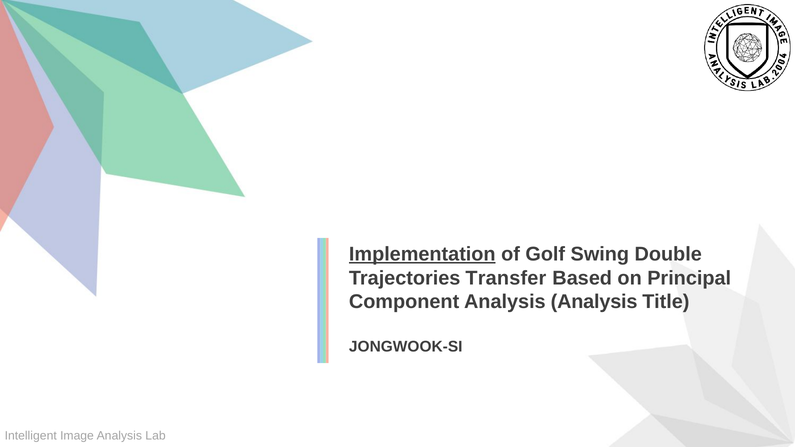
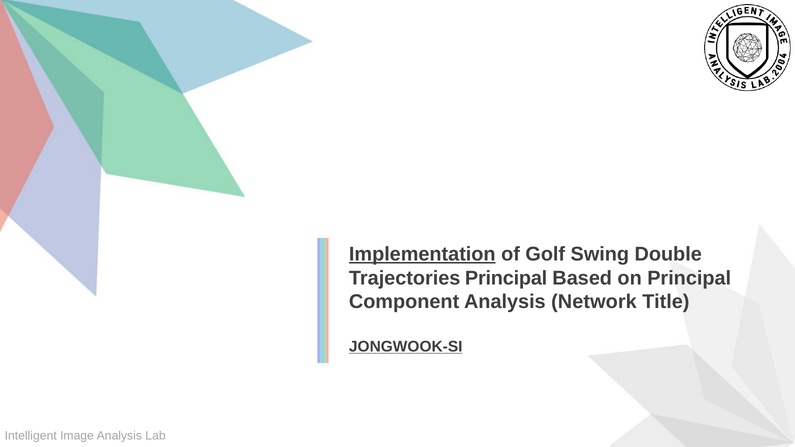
Trajectories Transfer: Transfer -> Principal (506, 278)
Analysis Analysis: Analysis -> Network (594, 302)
JONGWOOK-SI underline: none -> present (406, 347)
